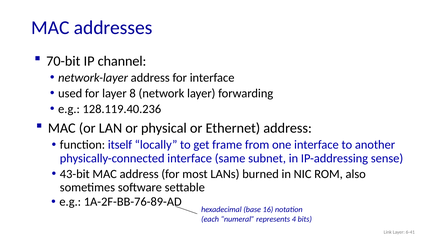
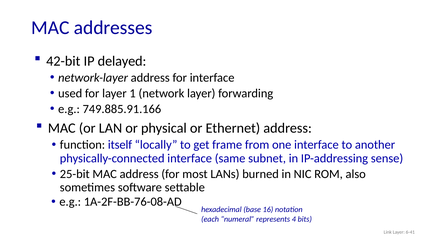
70-bit: 70-bit -> 42-bit (63, 61)
channel: channel -> delayed (122, 61)
8: 8 -> 1 (133, 93)
128.119.40.236: 128.119.40.236 -> 749.885.91.166 (122, 109)
43-bit: 43-bit -> 25-bit (75, 174)
1A-2F-BB-76-89-AD: 1A-2F-BB-76-89-AD -> 1A-2F-BB-76-08-AD (133, 202)
